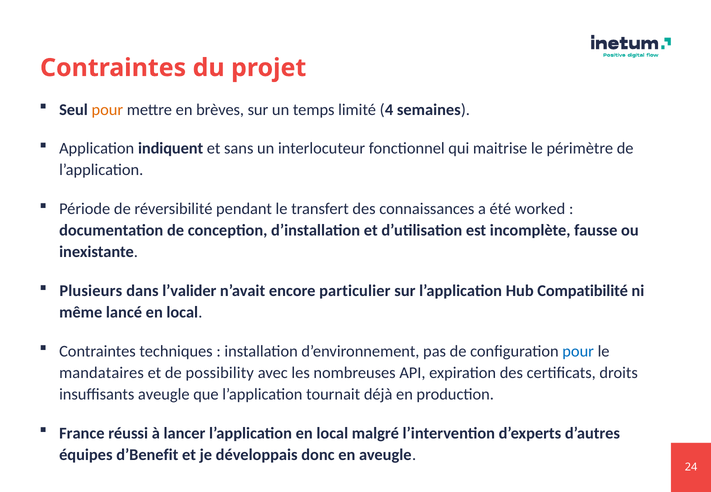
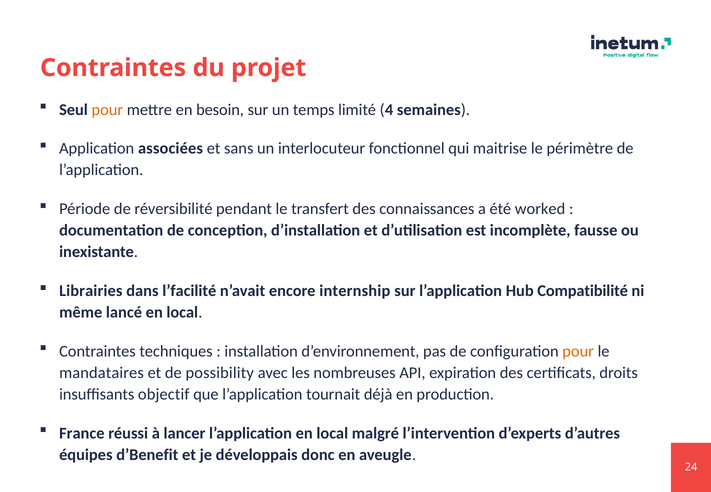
brèves: brèves -> besoin (220, 110)
indiquent: indiquent -> associées (170, 148)
Plusieurs: Plusieurs -> Librairies (91, 291)
l’valider: l’valider -> l’facilité (189, 291)
particulier: particulier -> internship (355, 291)
pour colour: blue -> orange (578, 351)
insuffisants aveugle: aveugle -> objectif (164, 395)
